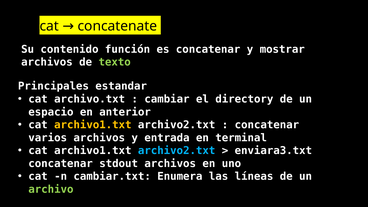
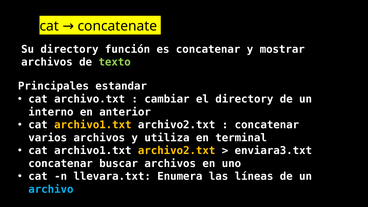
Su contenido: contenido -> directory (69, 49)
espacio: espacio -> interno (51, 112)
entrada: entrada -> utiliza (167, 138)
archivo2.txt colour: light blue -> yellow (177, 151)
stdout: stdout -> buscar (119, 164)
cambiar.txt: cambiar.txt -> llevara.txt (112, 176)
archivo colour: light green -> light blue (51, 189)
